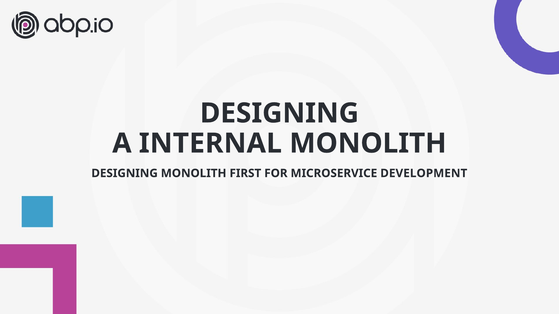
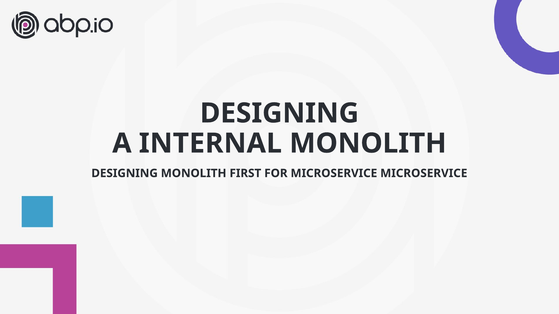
MICROSERVICE DEVELOPMENT: DEVELOPMENT -> MICROSERVICE (424, 173)
